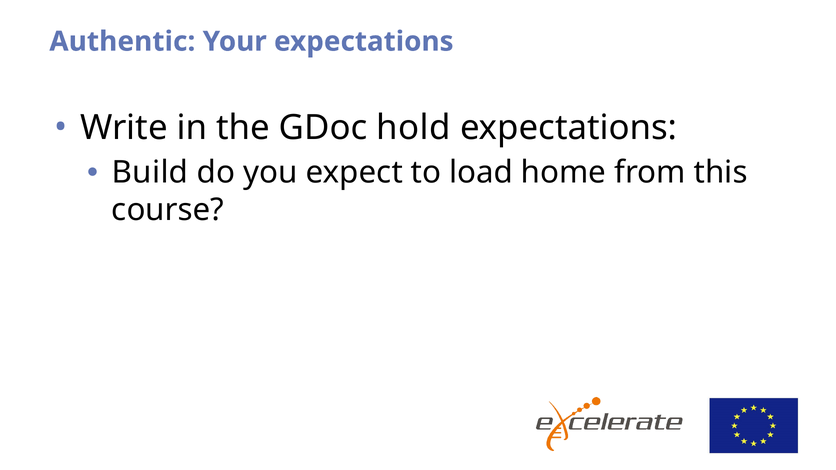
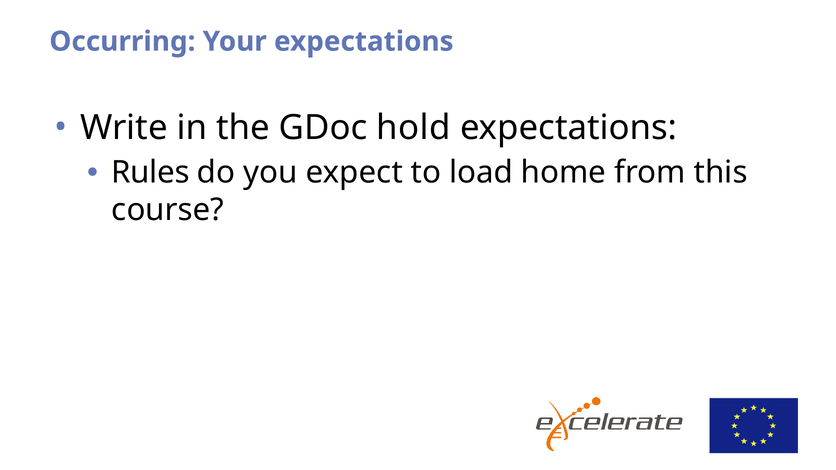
Authentic: Authentic -> Occurring (122, 42)
Build: Build -> Rules (150, 173)
